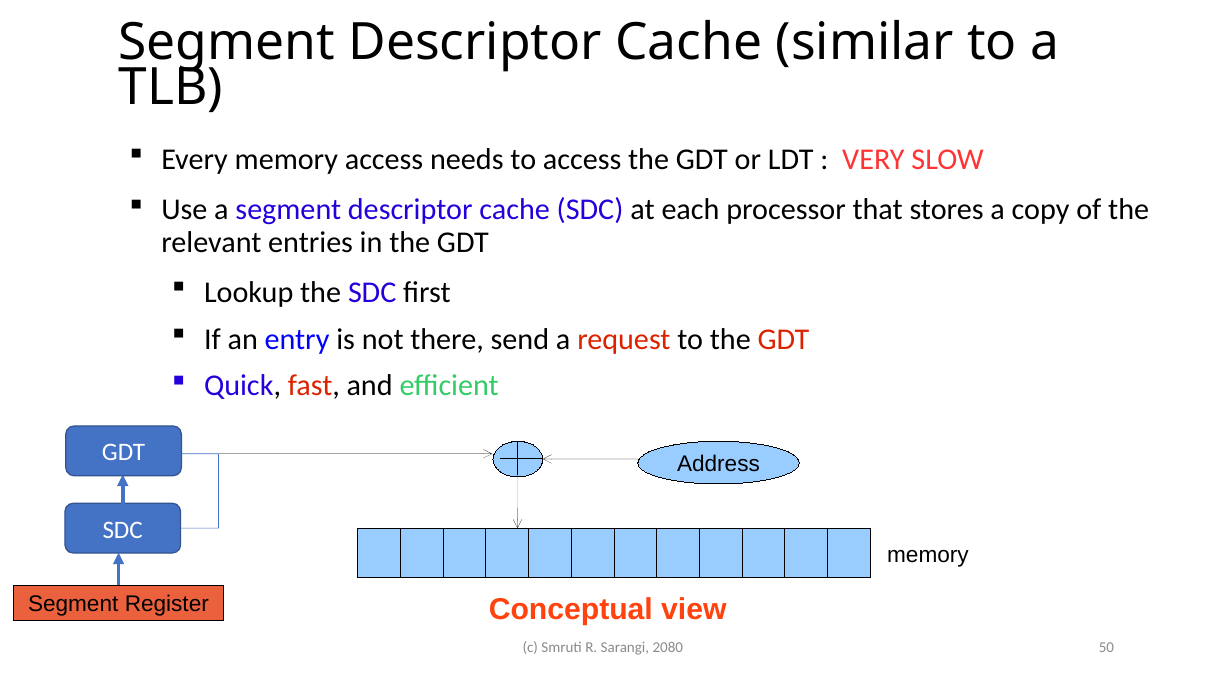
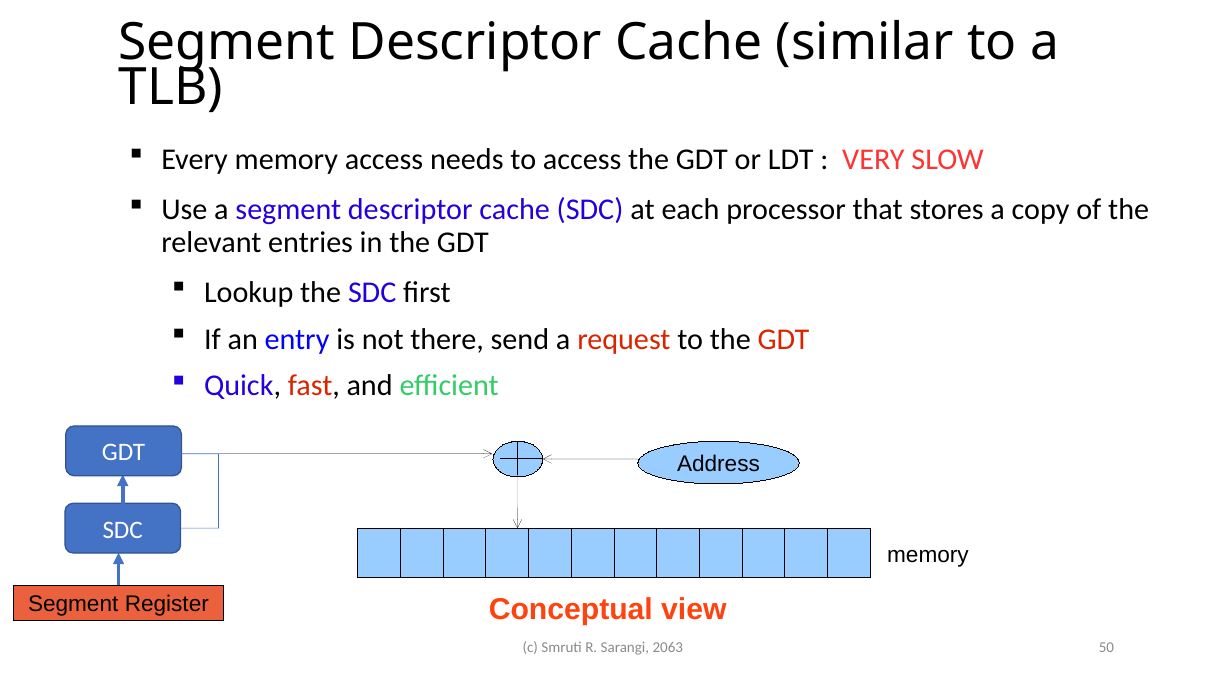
2080: 2080 -> 2063 (668, 648)
